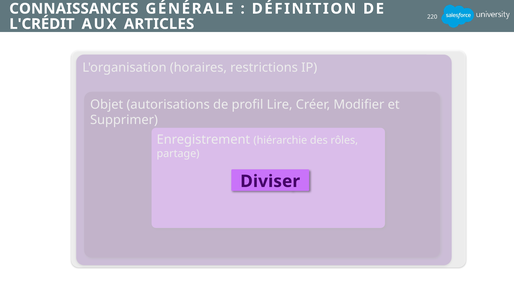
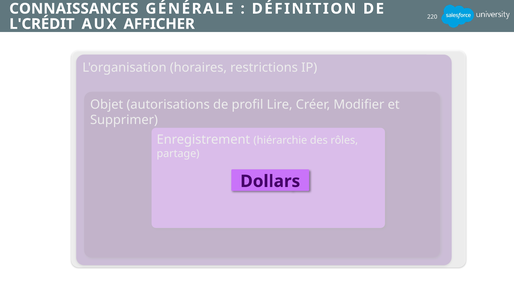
ARTICLES: ARTICLES -> AFFICHER (159, 24)
Diviser: Diviser -> Dollars (270, 181)
